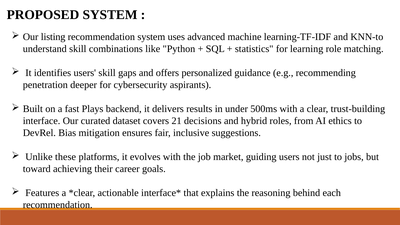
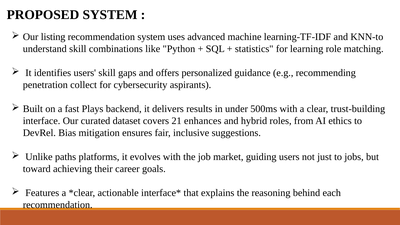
deeper: deeper -> collect (84, 85)
decisions: decisions -> enhances (203, 121)
these: these -> paths (66, 157)
